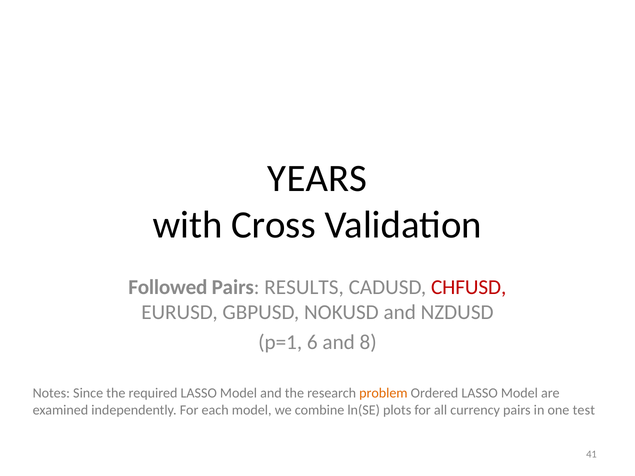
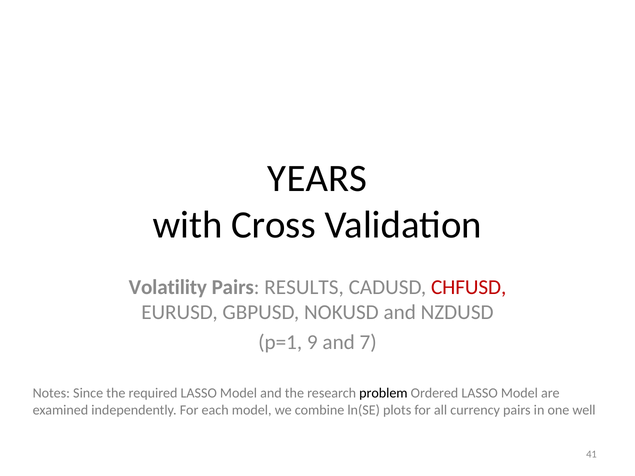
Followed: Followed -> Volatility (168, 287)
6: 6 -> 9 (312, 342)
8: 8 -> 7 (368, 342)
problem colour: orange -> black (383, 394)
test: test -> well (584, 410)
